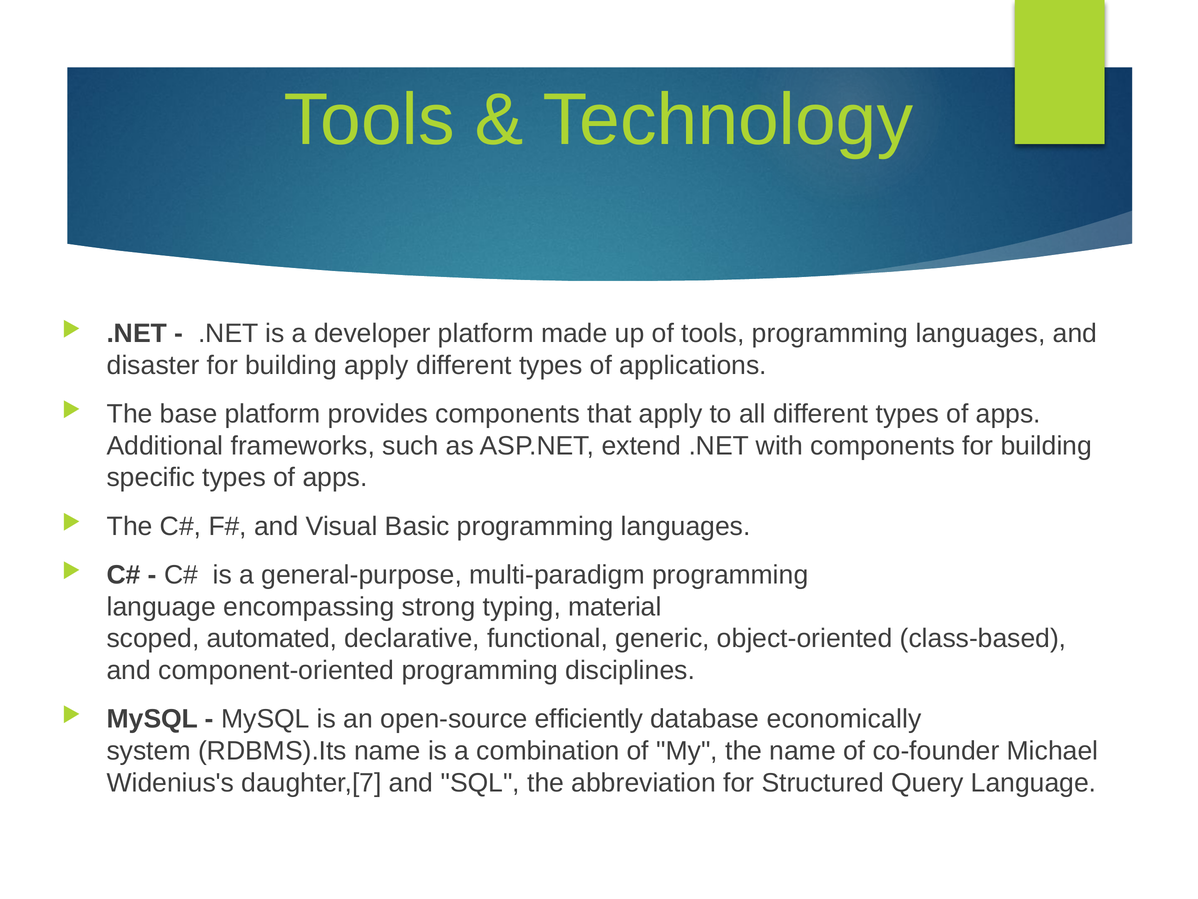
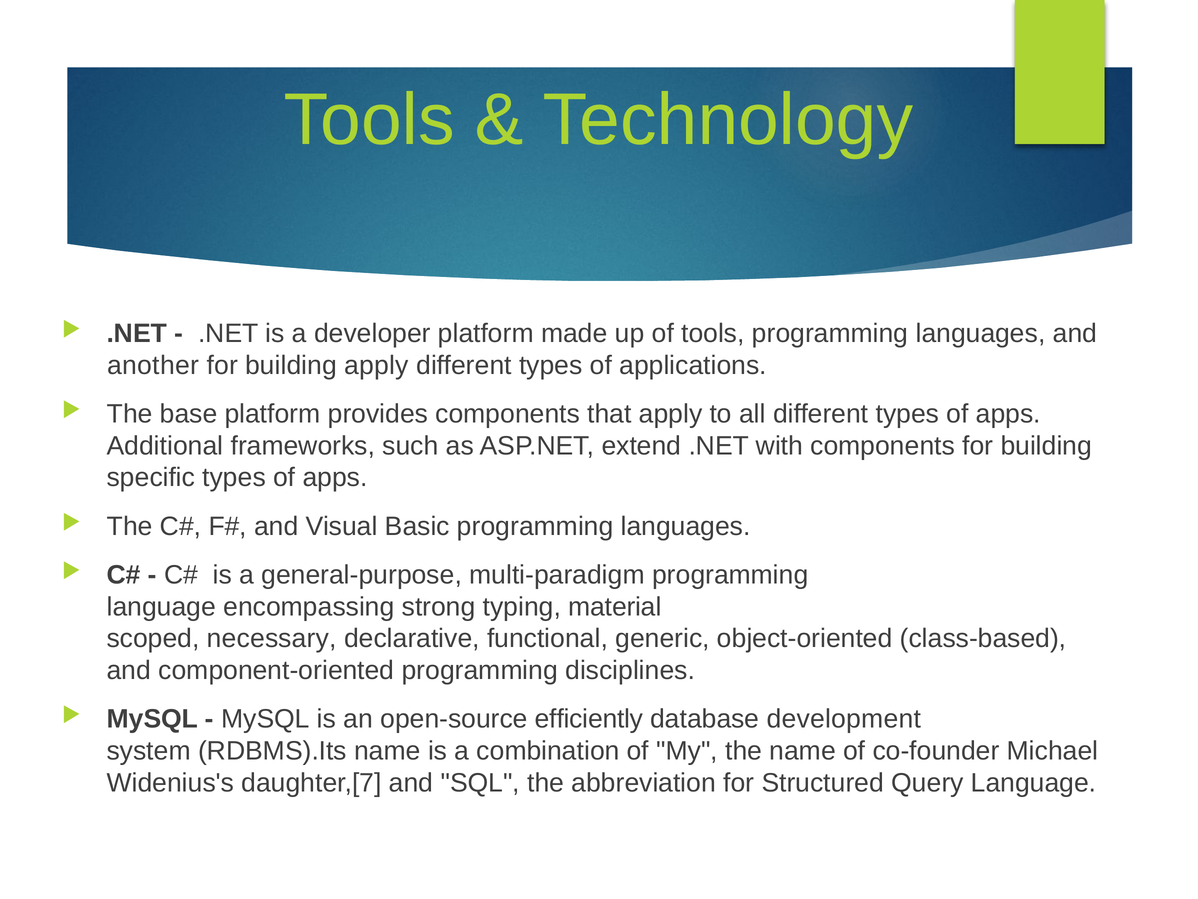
disaster: disaster -> another (153, 365)
automated: automated -> necessary (272, 638)
economically: economically -> development (844, 719)
